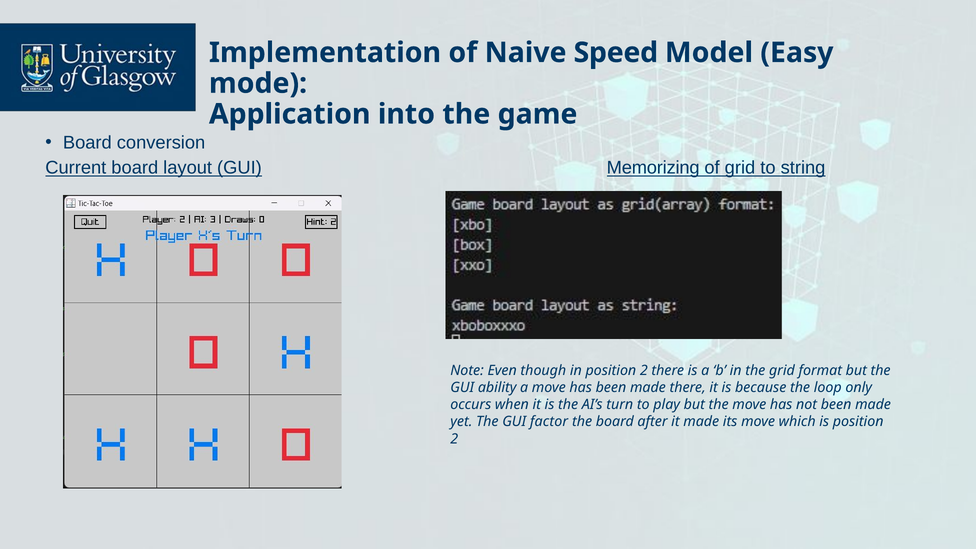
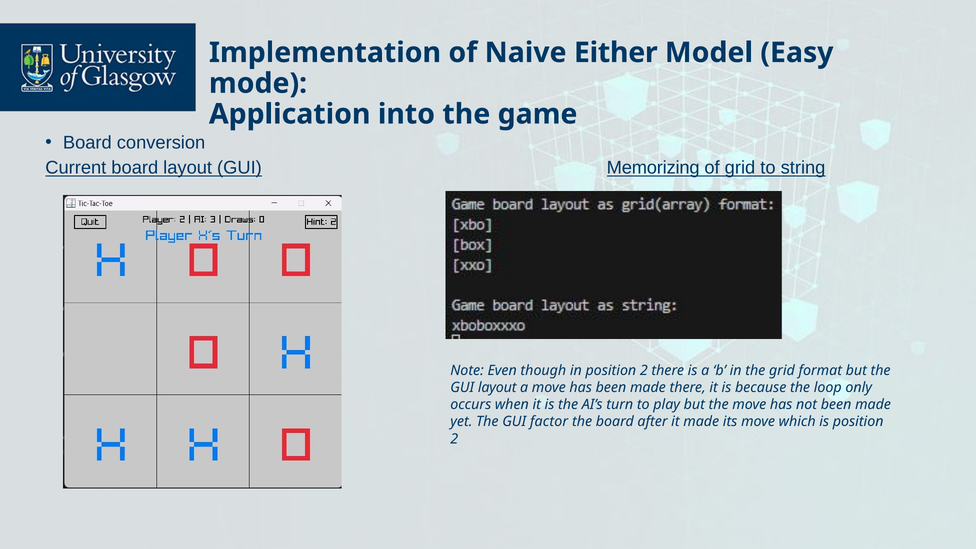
Speed: Speed -> Either (616, 53)
GUI ability: ability -> layout (497, 388)
